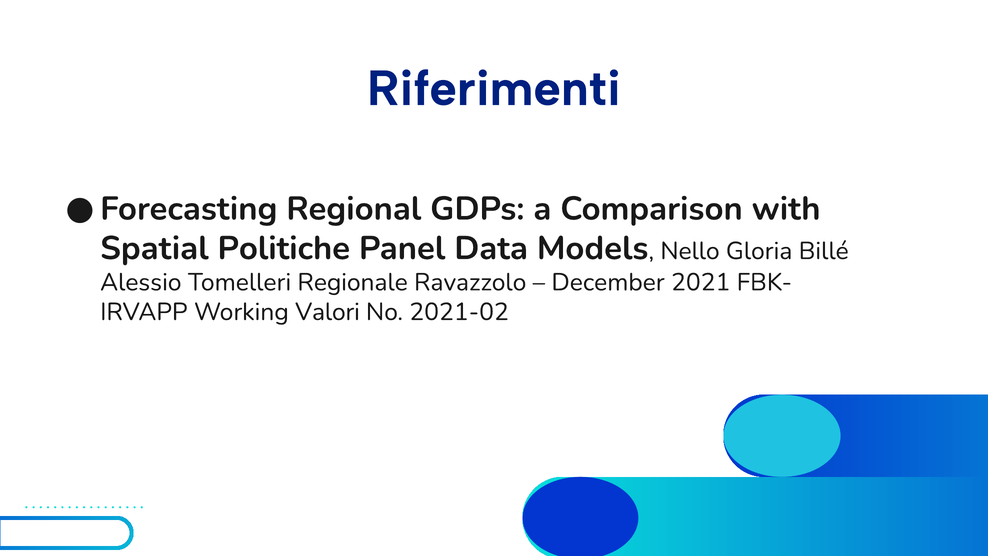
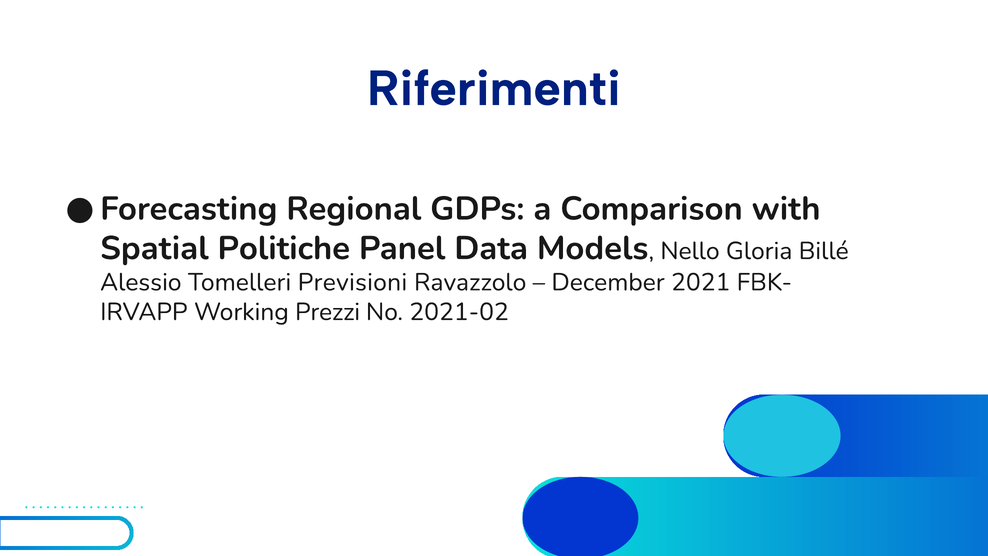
Regionale: Regionale -> Previsioni (352, 282)
Valori: Valori -> Prezzi (328, 312)
